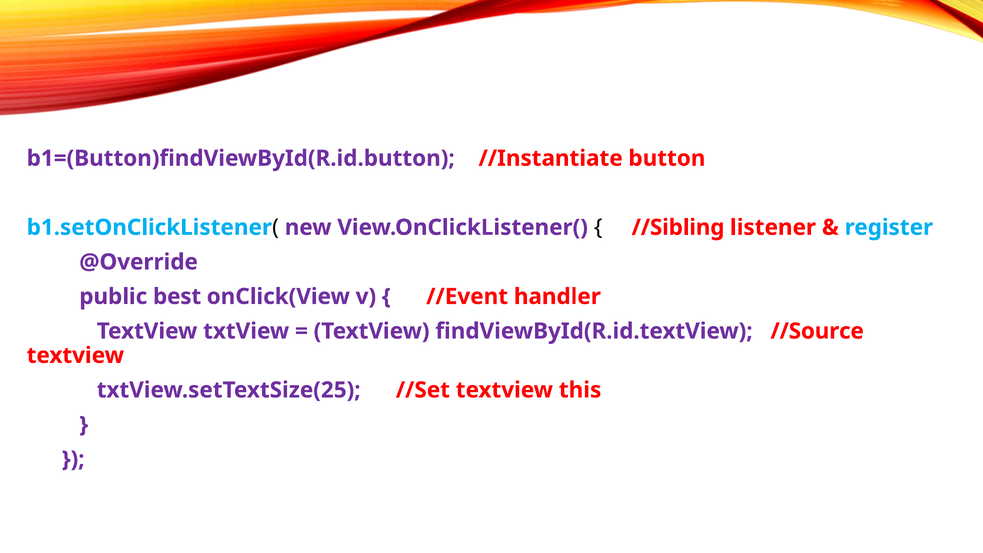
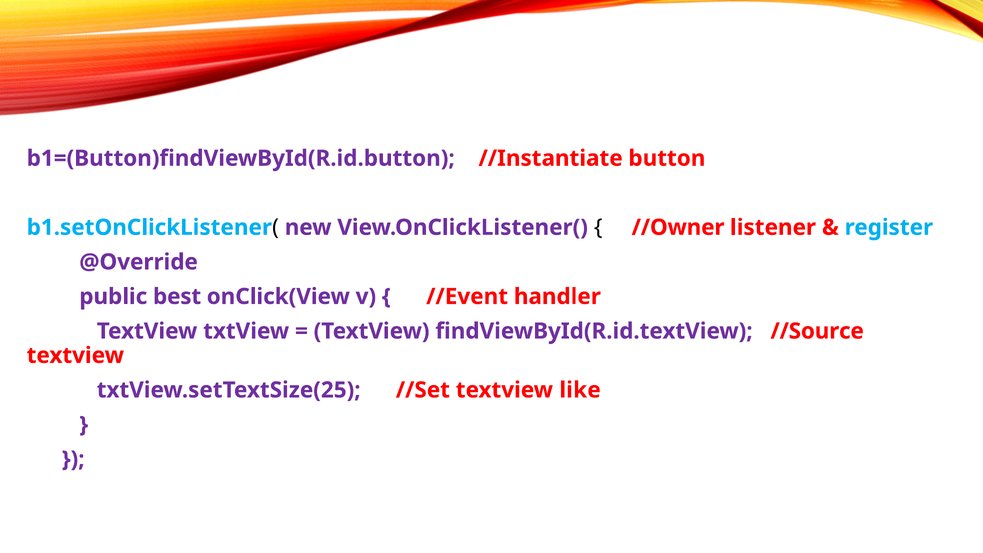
//Sibling: //Sibling -> //Owner (678, 227)
this: this -> like (580, 390)
